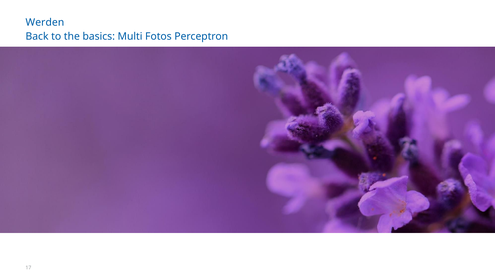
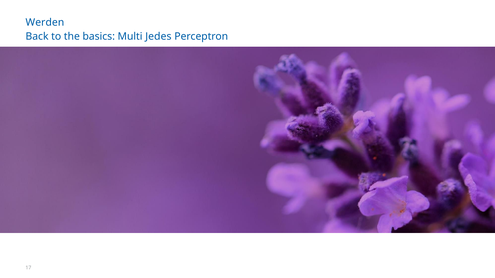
Fotos: Fotos -> Jedes (158, 37)
